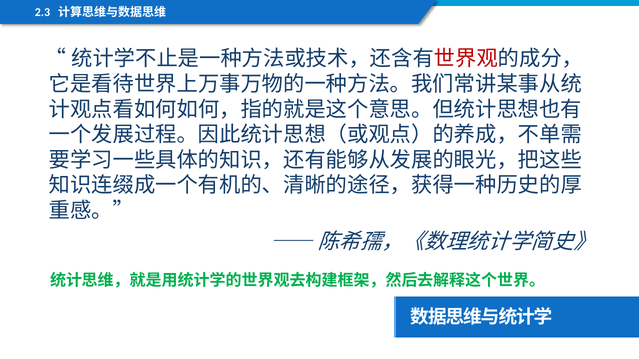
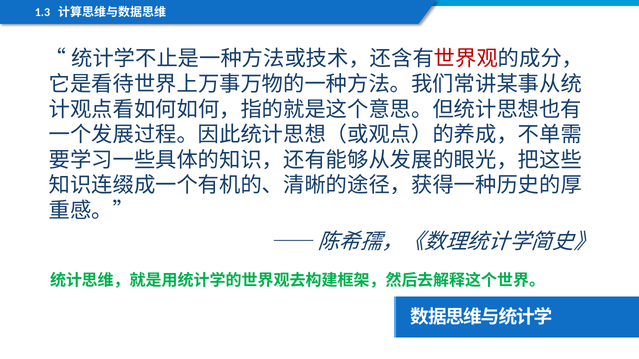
2.3: 2.3 -> 1.3 (42, 12)
